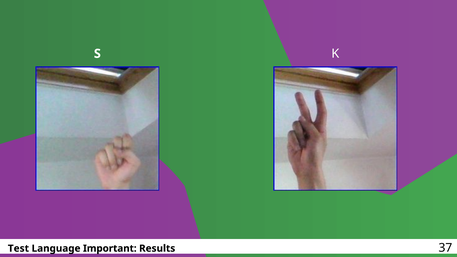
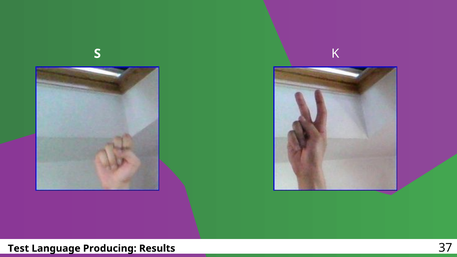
Important: Important -> Producing (110, 248)
